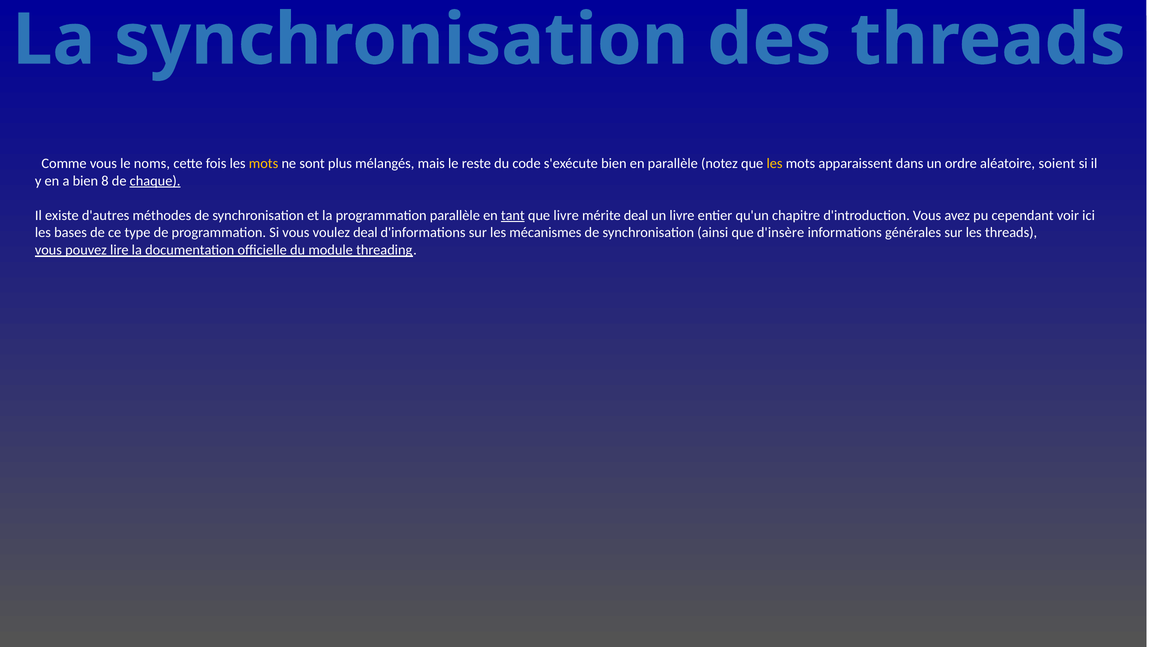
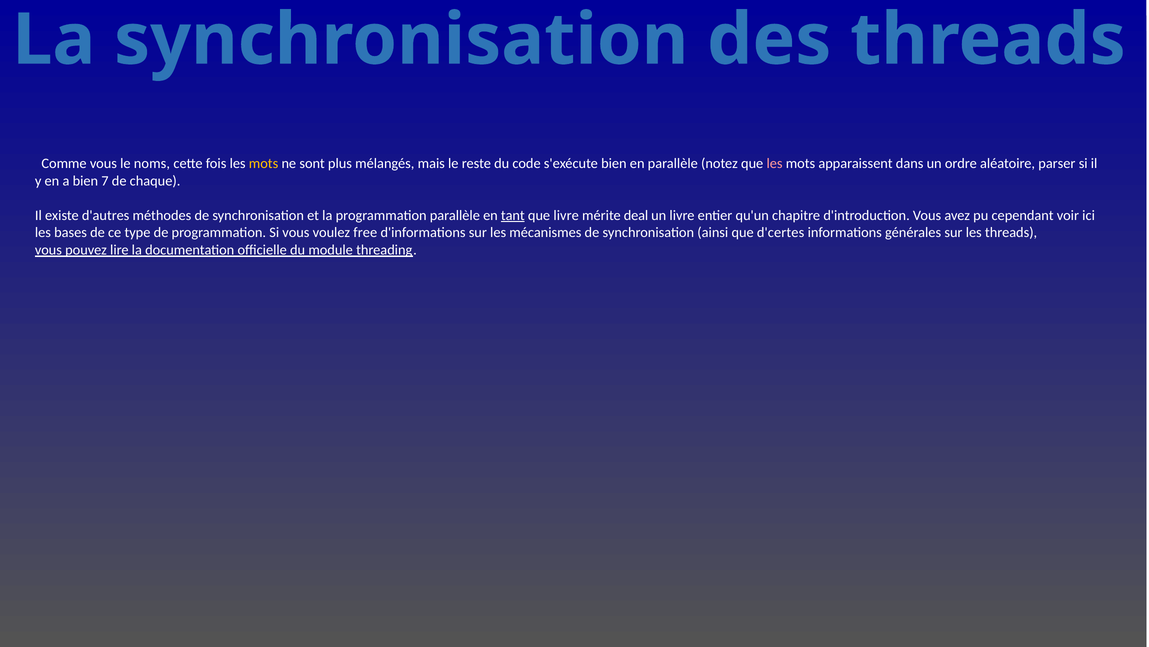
les colour: yellow -> pink (775, 163)
soient: soient -> parser (1057, 163)
8: 8 -> 7 (105, 181)
chaque underline: present -> none (155, 181)
voulez deal: deal -> free (365, 232)
d'insère: d'insère -> d'certes (781, 232)
